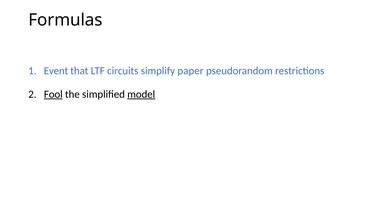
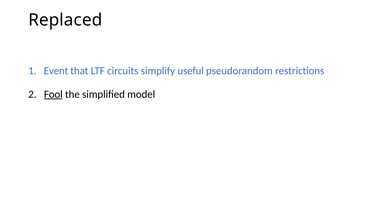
Formulas: Formulas -> Replaced (65, 20)
paper: paper -> useful (191, 71)
model underline: present -> none (141, 94)
